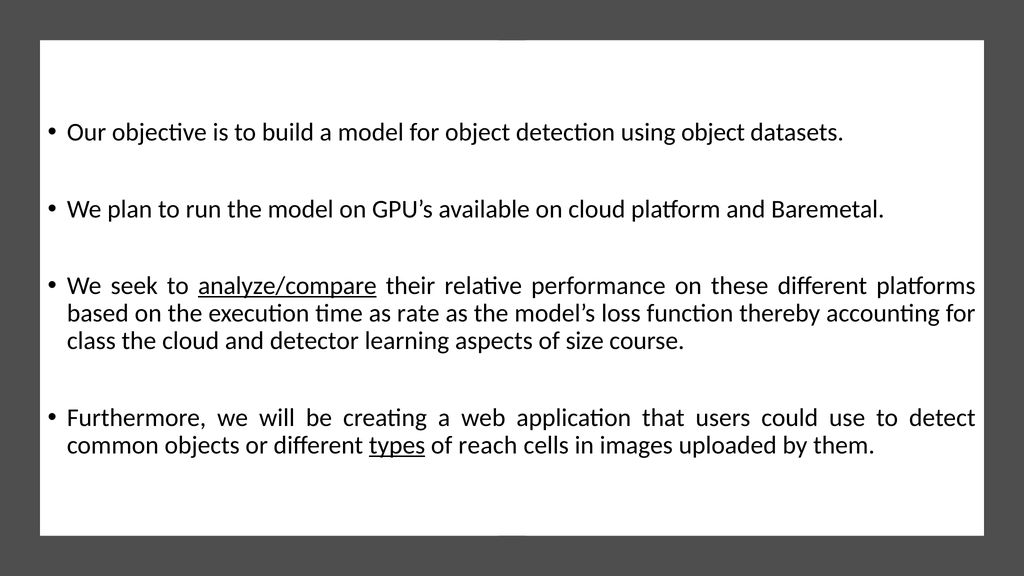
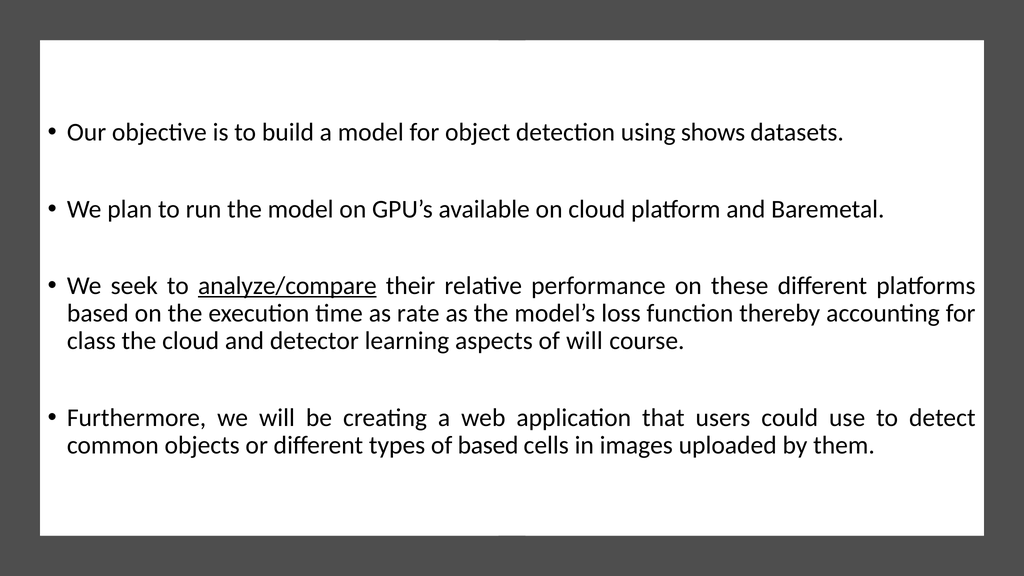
using object: object -> shows (713, 132)
of size: size -> will (584, 341)
types underline: present -> none (397, 445)
of reach: reach -> based (488, 445)
